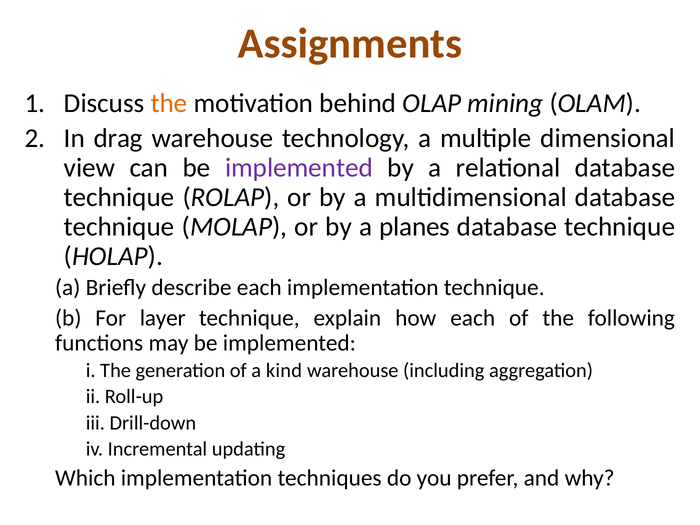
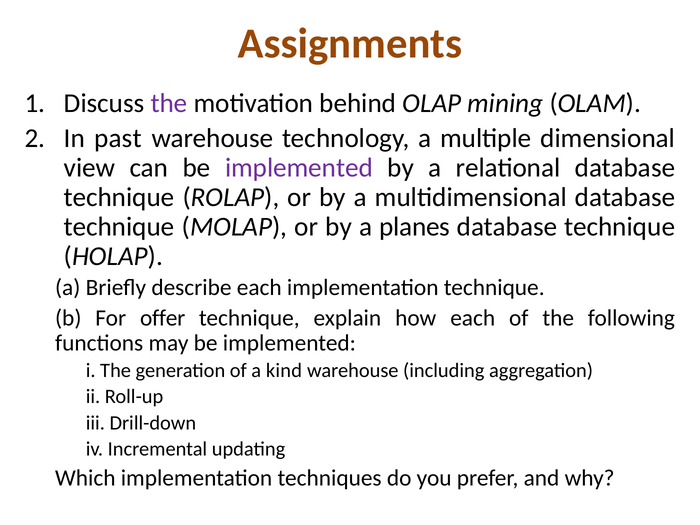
the colour: orange -> purple (169, 103)
drag: drag -> past (118, 138)
layer: layer -> offer (163, 318)
